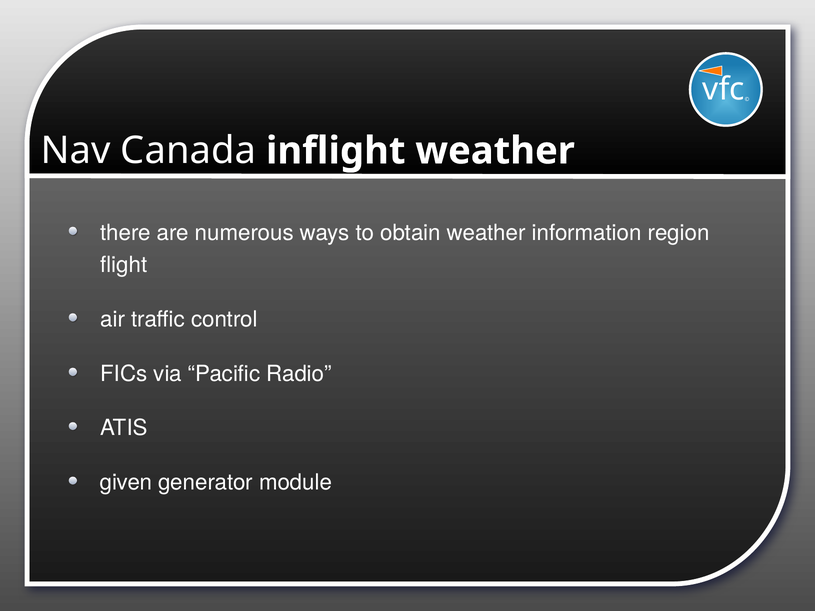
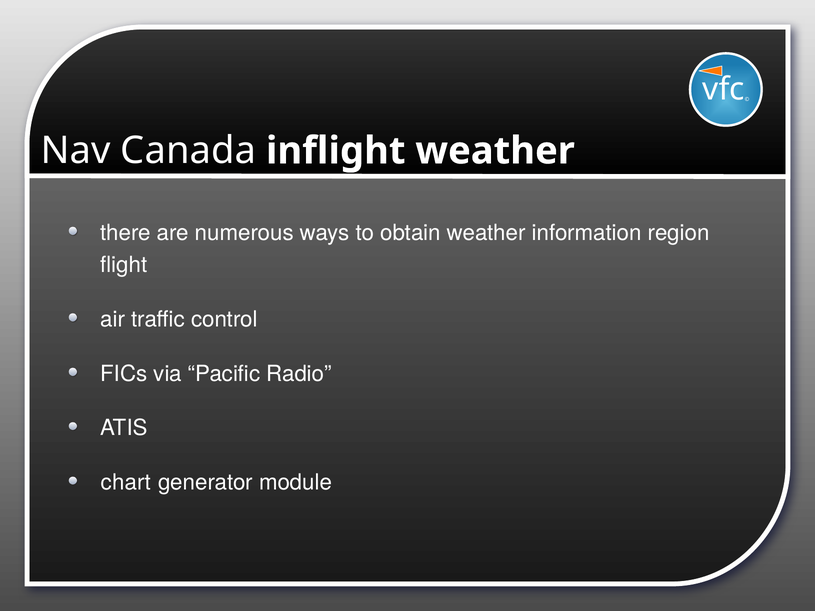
given: given -> chart (126, 483)
